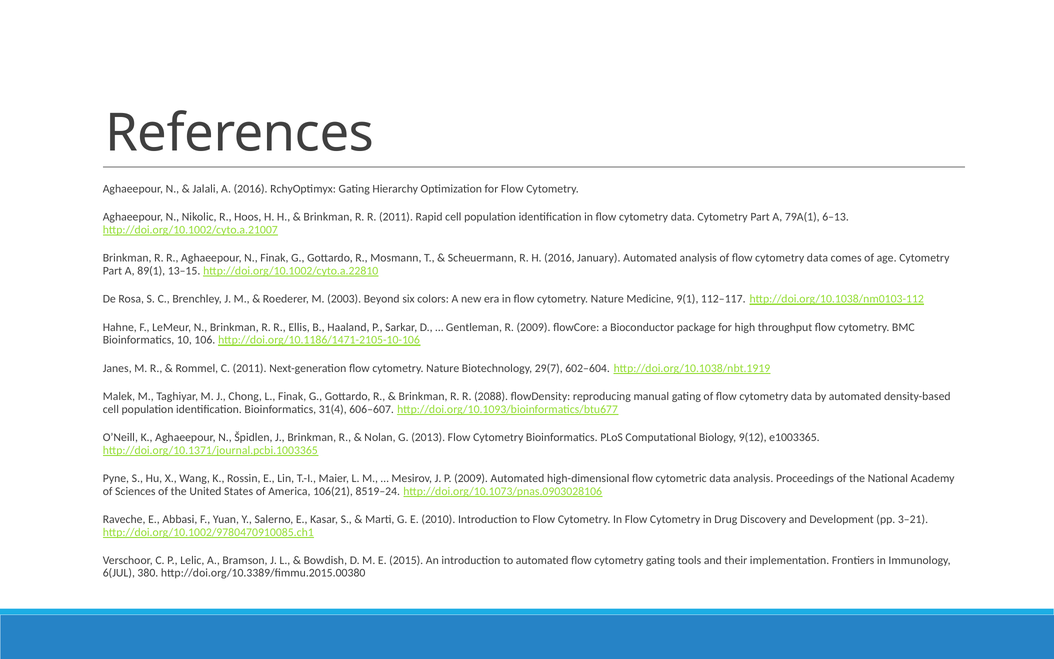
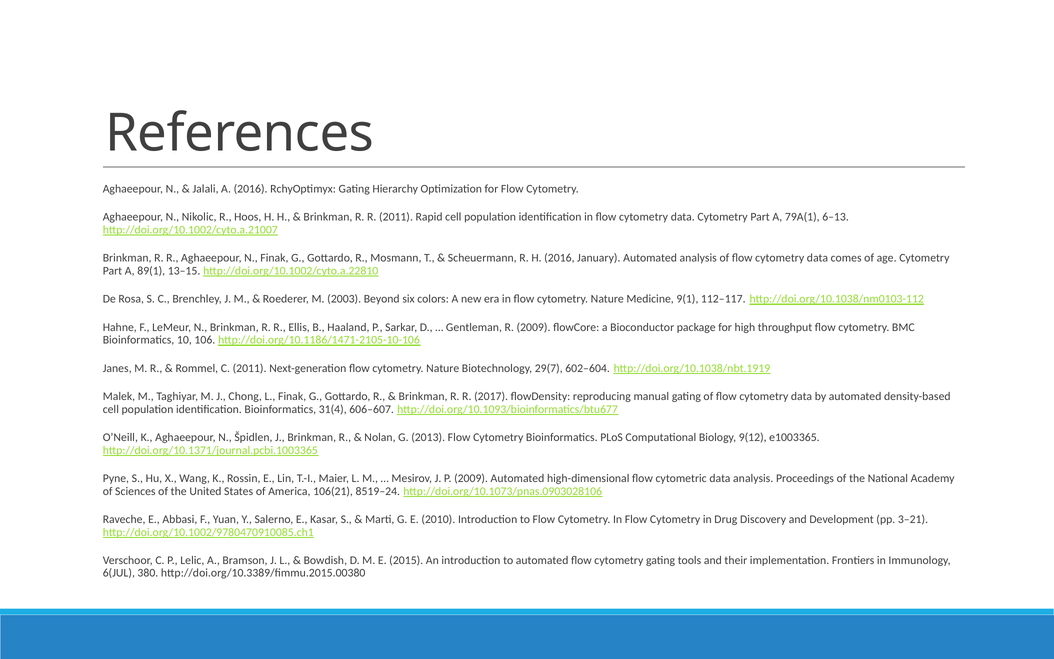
2088: 2088 -> 2017 (491, 396)
